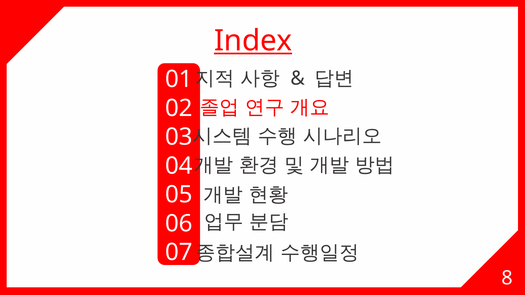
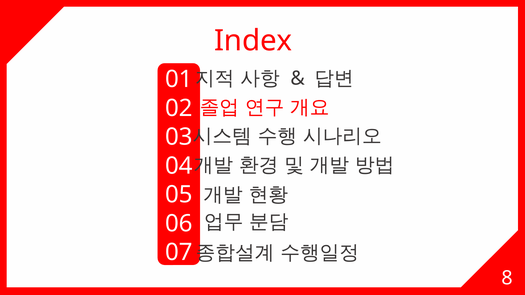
Index underline: present -> none (253, 41)
